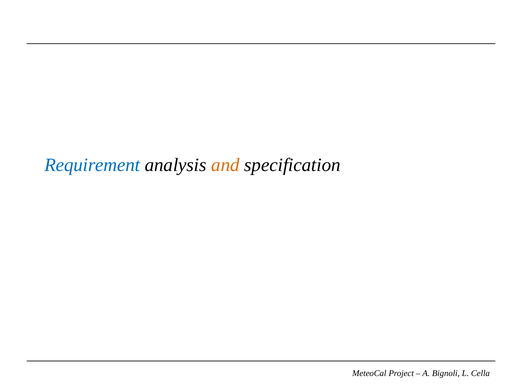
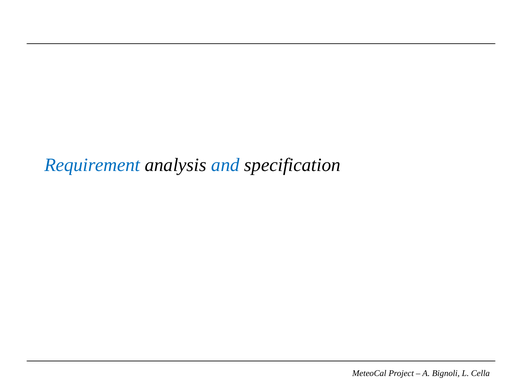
and colour: orange -> blue (225, 165)
